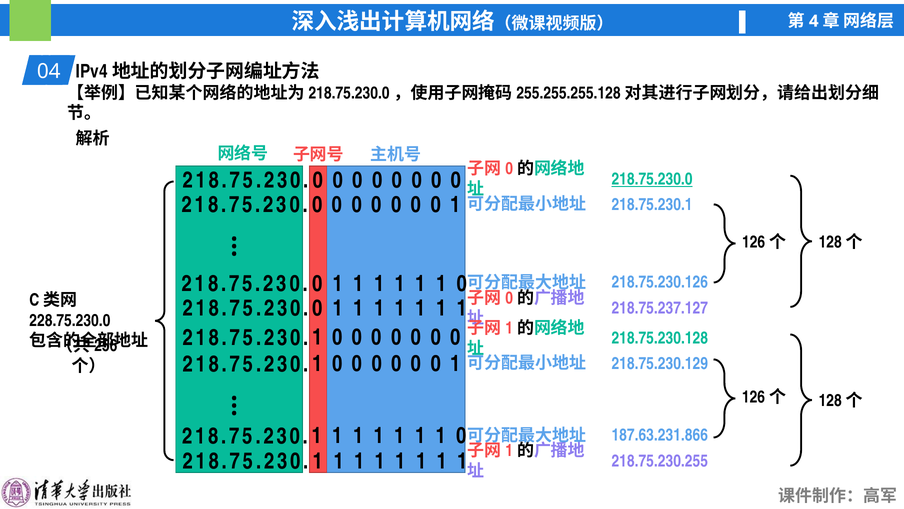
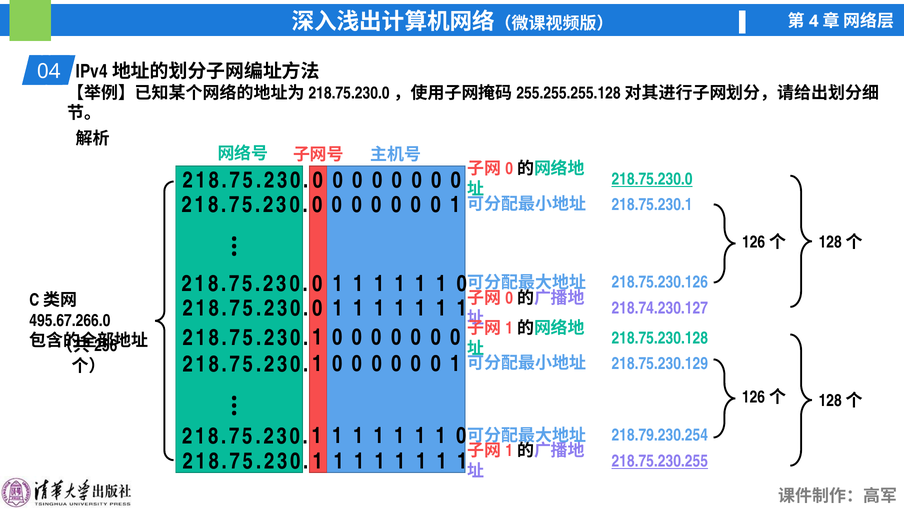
218.75.237.127: 218.75.237.127 -> 218.74.230.127 (660, 308)
228.75.230.0: 228.75.230.0 -> 495.67.266.0 (70, 320)
187.63.231.866: 187.63.231.866 -> 218.79.230.254 (660, 435)
218.75.230.255 underline: none -> present (660, 461)
